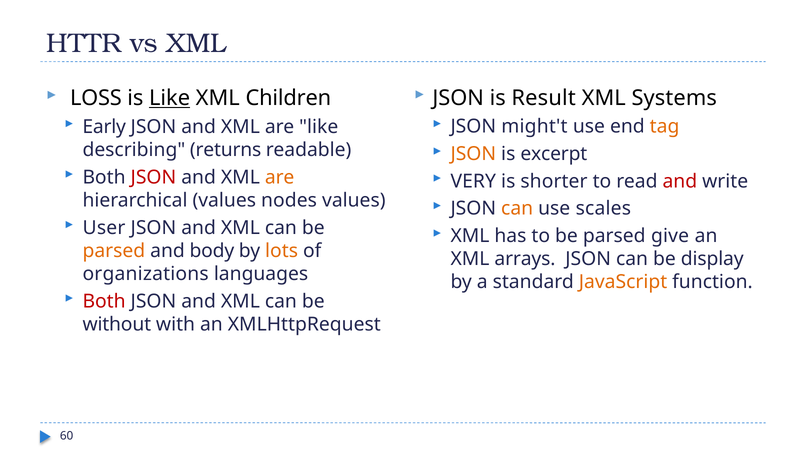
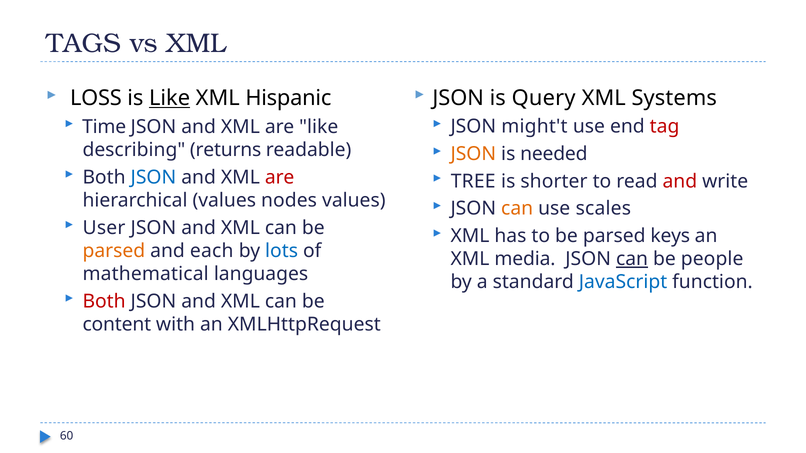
HTTR: HTTR -> TAGS (84, 43)
Result: Result -> Query (544, 98)
Children: Children -> Hispanic (288, 98)
tag colour: orange -> red (665, 127)
Early: Early -> Time (104, 127)
excerpt: excerpt -> needed (554, 154)
JSON colour: red -> blue (153, 177)
are colour: orange -> red (280, 177)
VERY: VERY -> TREE (473, 181)
give: give -> keys (670, 236)
body: body -> each (212, 251)
lots colour: orange -> blue (282, 251)
arrays: arrays -> media (525, 259)
can underline: none -> present (632, 259)
display: display -> people (712, 259)
organizations: organizations -> mathematical (146, 274)
JavaScript colour: orange -> blue (623, 282)
without: without -> content (117, 325)
